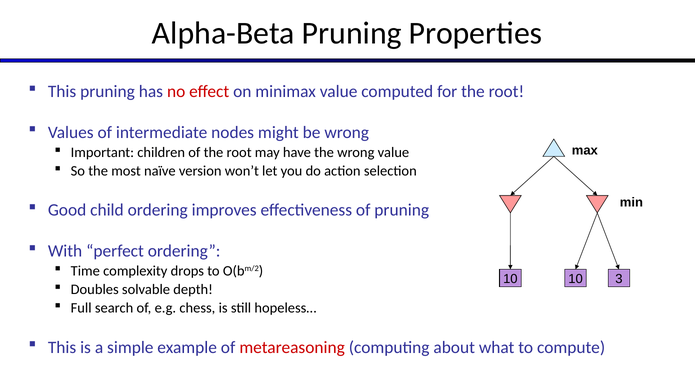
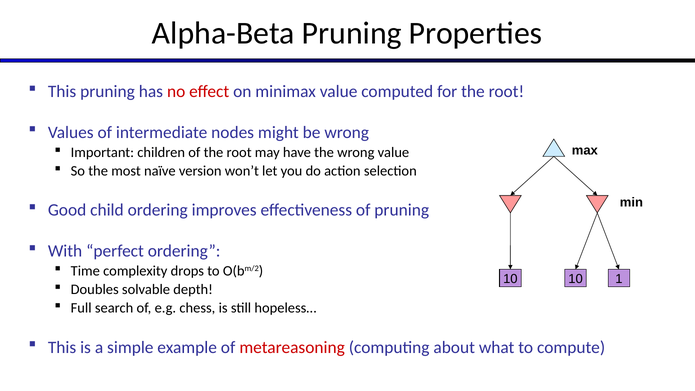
3: 3 -> 1 (619, 279)
